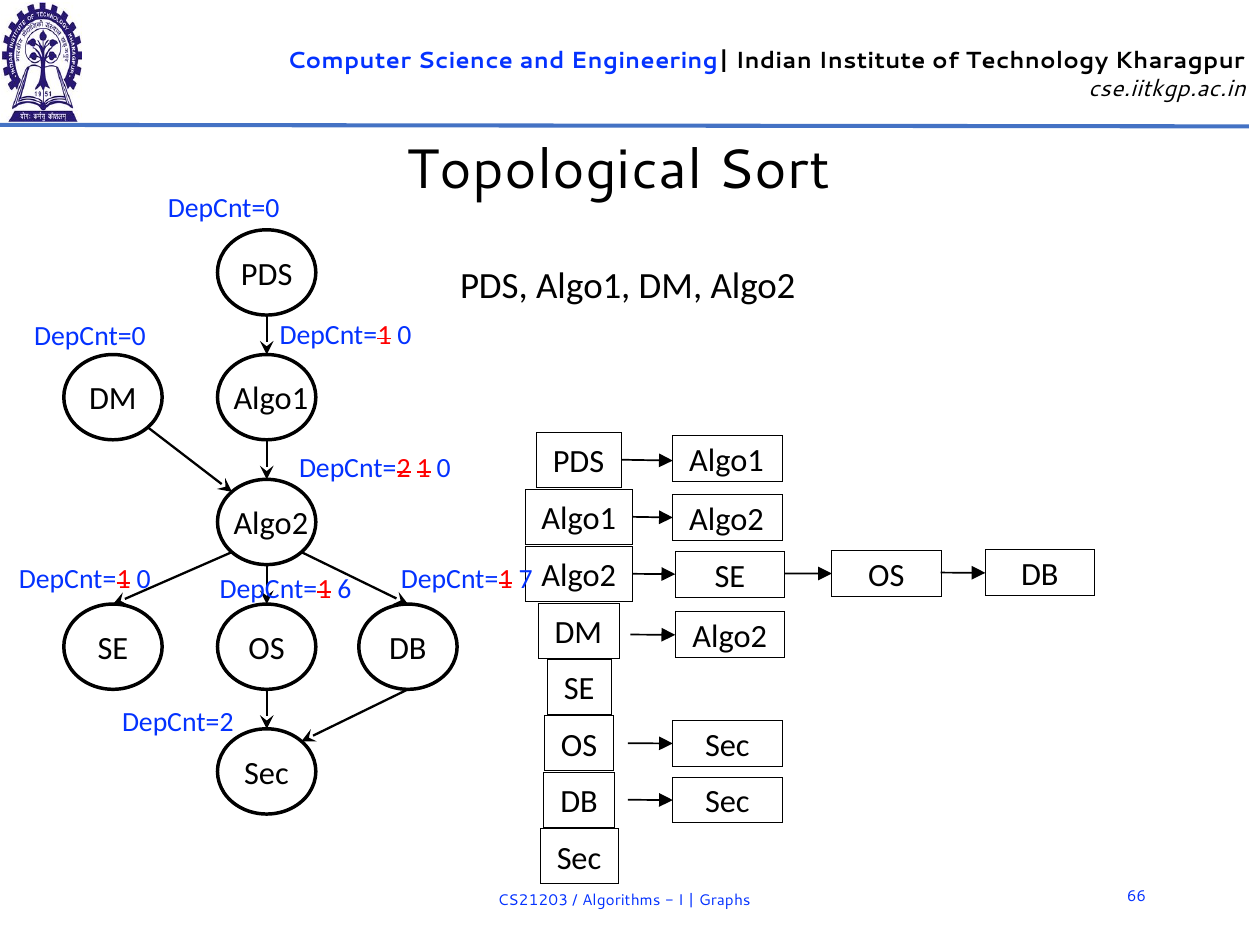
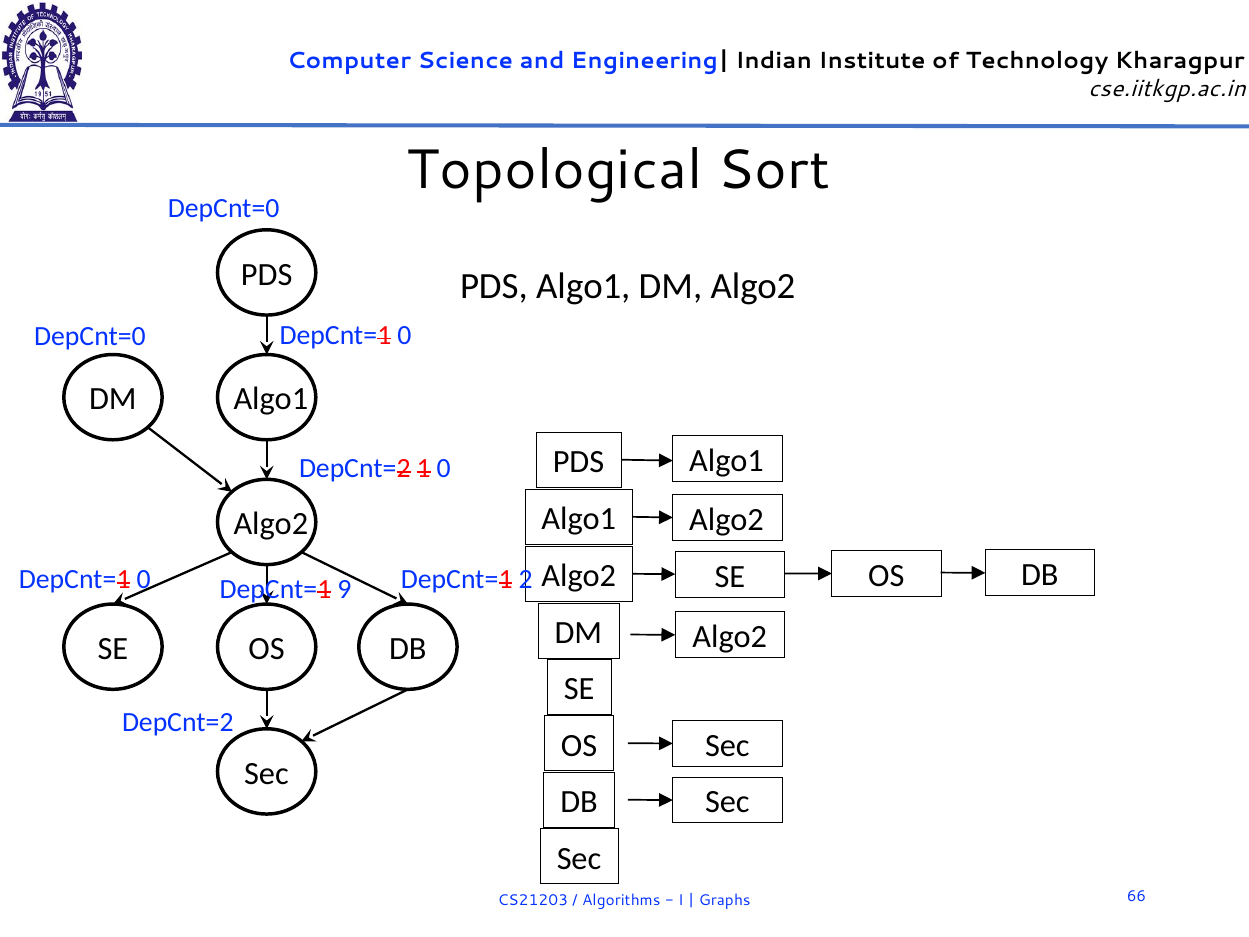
6: 6 -> 9 (344, 589)
7: 7 -> 2 (526, 579)
